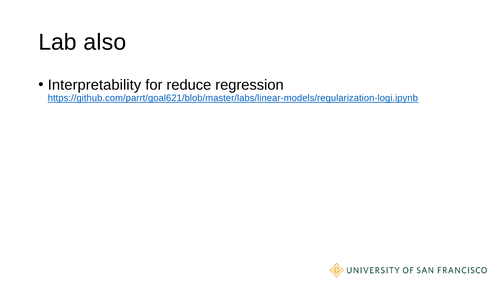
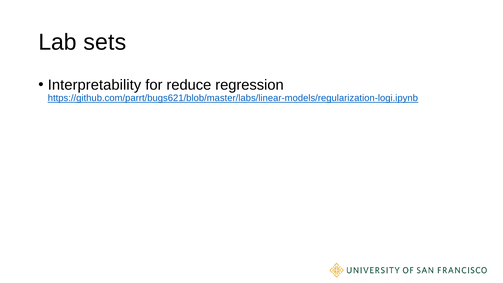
also: also -> sets (105, 42)
https://github.com/parrt/goal621/blob/master/labs/linear-models/regularization-logi.ipynb: https://github.com/parrt/goal621/blob/master/labs/linear-models/regularization-logi.ipynb -> https://github.com/parrt/bugs621/blob/master/labs/linear-models/regularization-logi.ipynb (233, 98)
